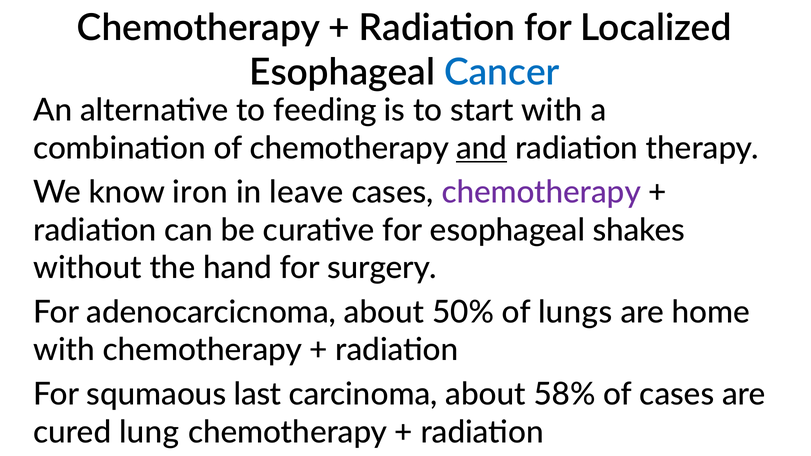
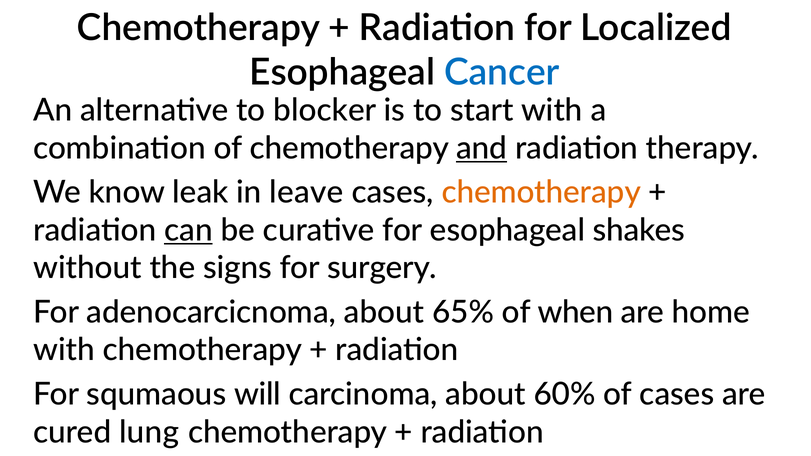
feeding: feeding -> blocker (325, 110)
iron: iron -> leak (200, 192)
chemotherapy colour: purple -> orange (541, 192)
can underline: none -> present (188, 230)
hand: hand -> signs (238, 268)
50%: 50% -> 65% (463, 312)
lungs: lungs -> when (576, 312)
last: last -> will (258, 394)
58%: 58% -> 60% (565, 394)
